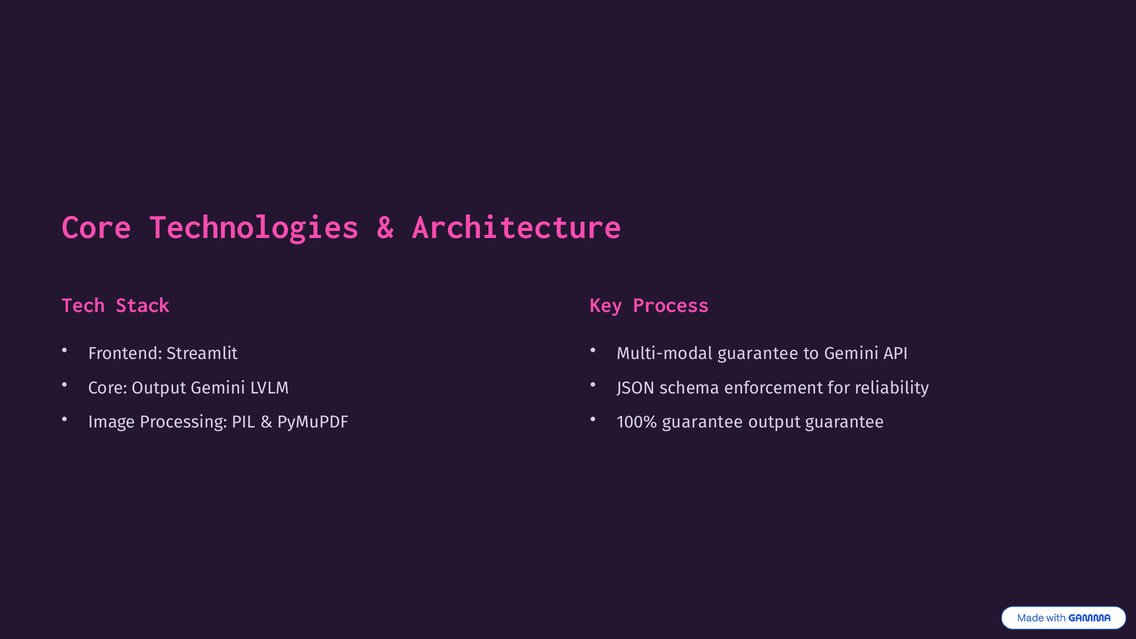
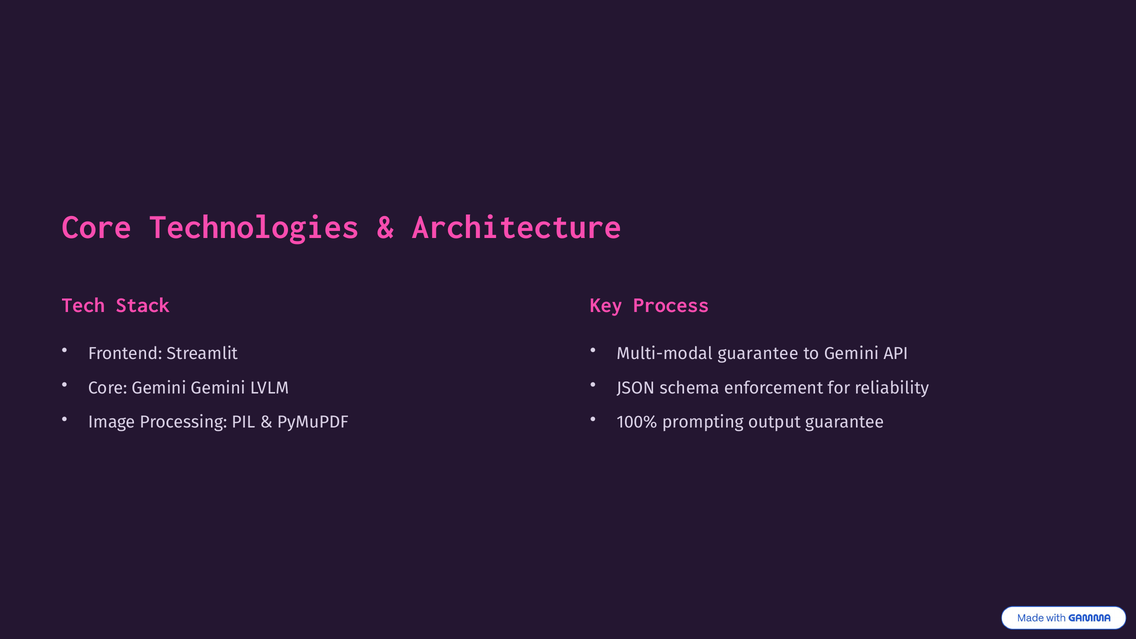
Core Output: Output -> Gemini (159, 388)
100% guarantee: guarantee -> prompting (703, 422)
